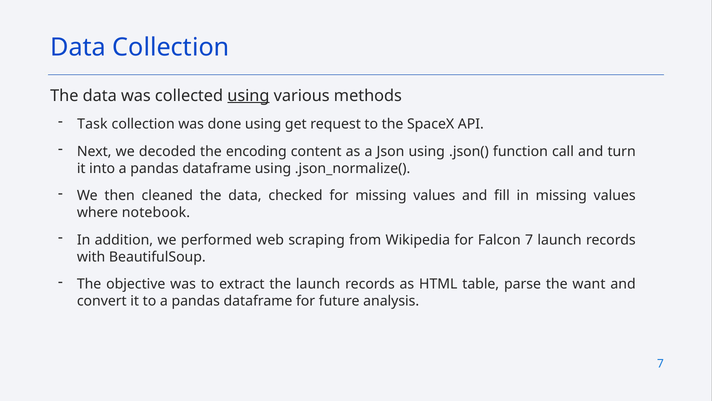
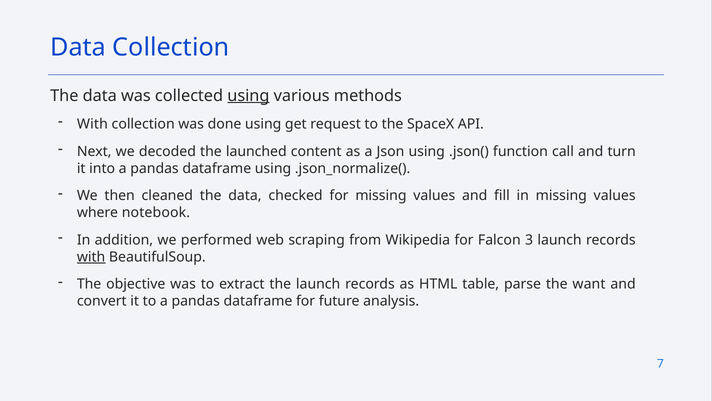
Task: Task -> With (92, 124)
encoding: encoding -> launched (256, 151)
Falcon 7: 7 -> 3 (529, 240)
with underline: none -> present (91, 257)
